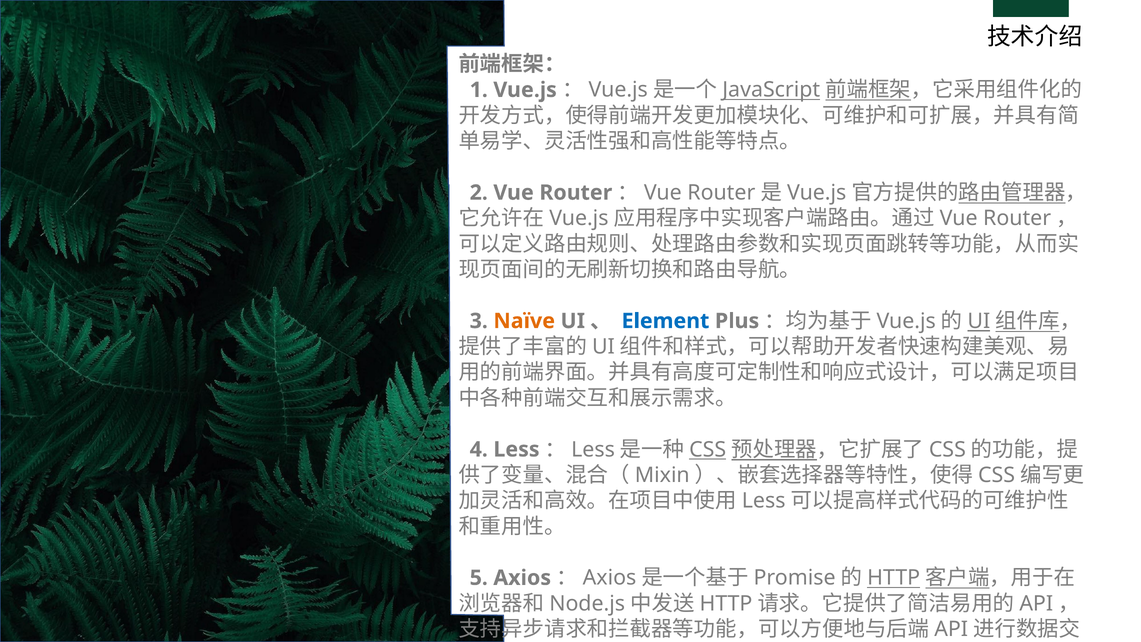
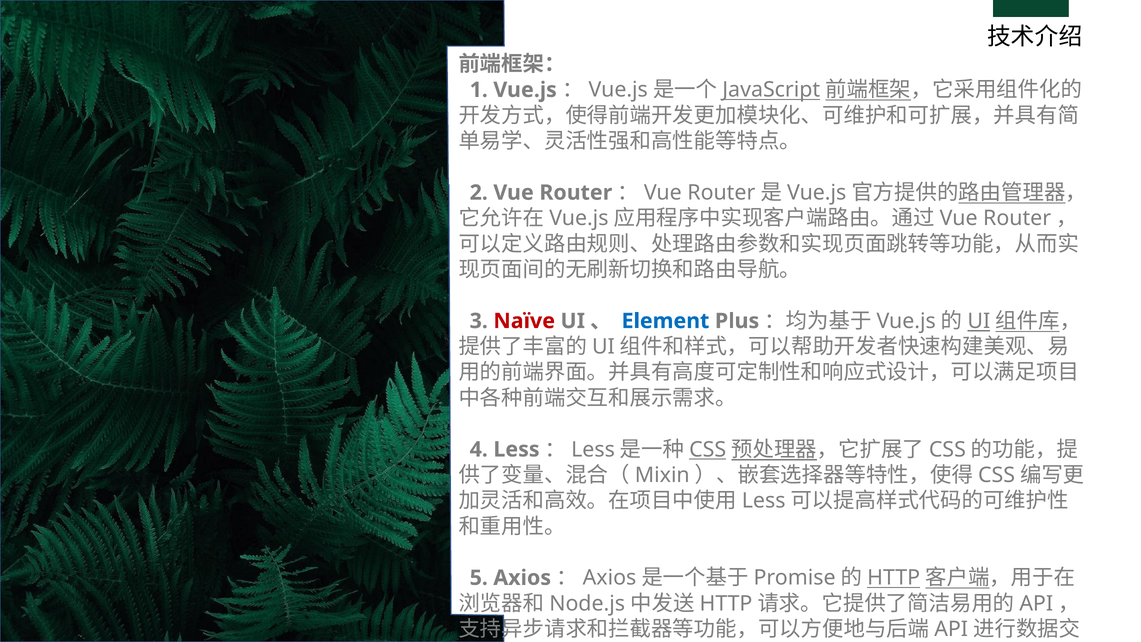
Naïve colour: orange -> red (524, 321)
